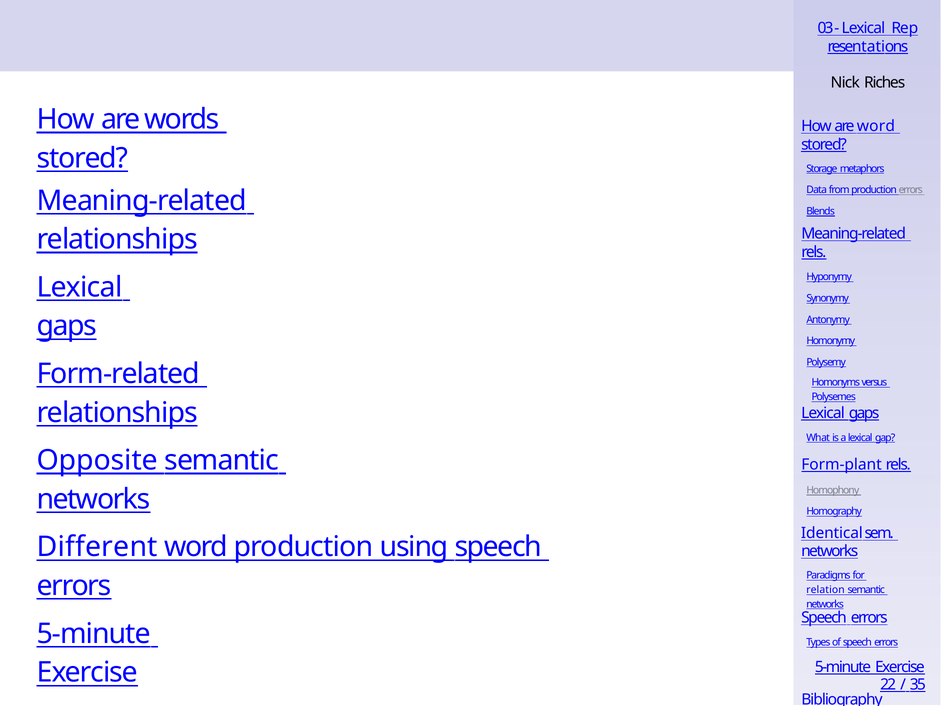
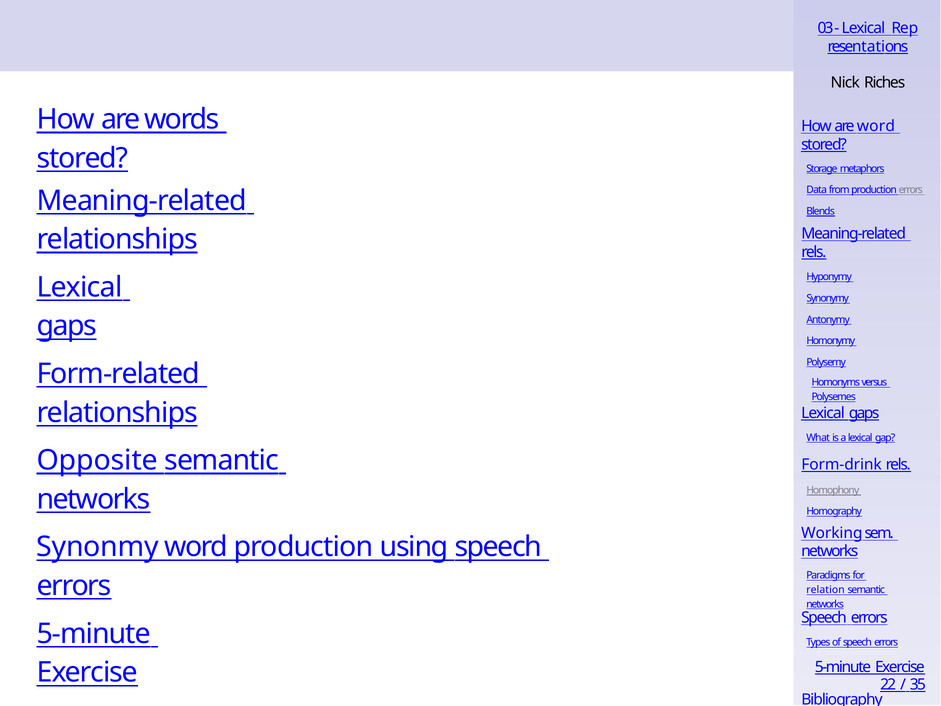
Form-plant: Form-plant -> Form-drink (842, 465)
Identical: Identical -> Working (832, 533)
Different: Different -> Synonmy (97, 547)
